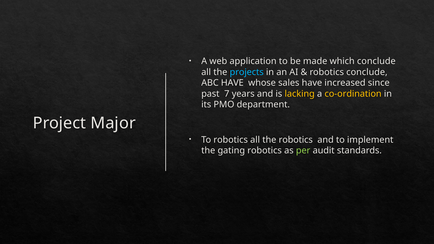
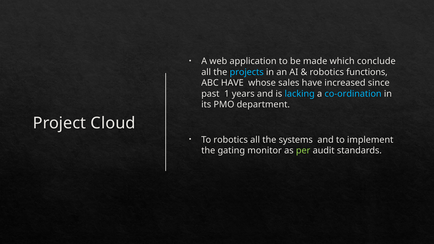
robotics conclude: conclude -> functions (367, 72)
7: 7 -> 1 (227, 94)
lacking colour: yellow -> light blue (300, 94)
co-ordination colour: yellow -> light blue (353, 94)
Major: Major -> Cloud (113, 123)
the robotics: robotics -> systems (296, 140)
gating robotics: robotics -> monitor (265, 151)
